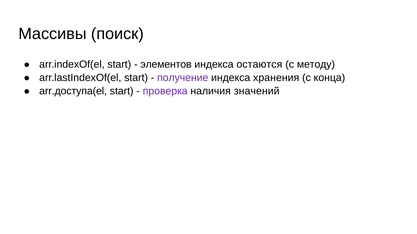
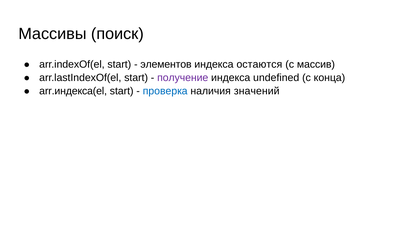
методу: методу -> массив (316, 64)
хранения: хранения -> undefined (276, 78)
arr.доступа(el: arr.доступа(el -> arr.индекса(el (73, 91)
проверка colour: purple -> blue (165, 91)
